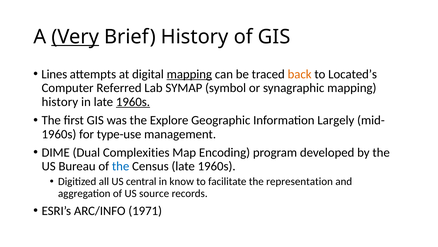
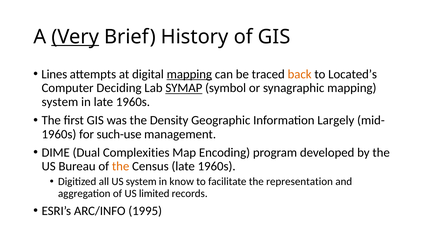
Referred: Referred -> Deciding (119, 88)
SYMAP underline: none -> present (184, 88)
history: history -> system (60, 102)
1960s underline: present -> none (133, 102)
Explore: Explore -> Density (169, 120)
type-use: type-use -> such-use (119, 134)
the colour: blue -> orange (121, 166)
US central: central -> system (141, 181)
source: source -> limited (154, 193)
1971: 1971 -> 1995 (145, 210)
